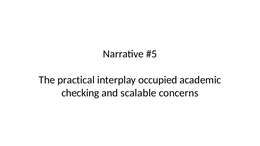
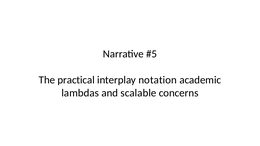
occupied: occupied -> notation (158, 80)
checking: checking -> lambdas (80, 93)
